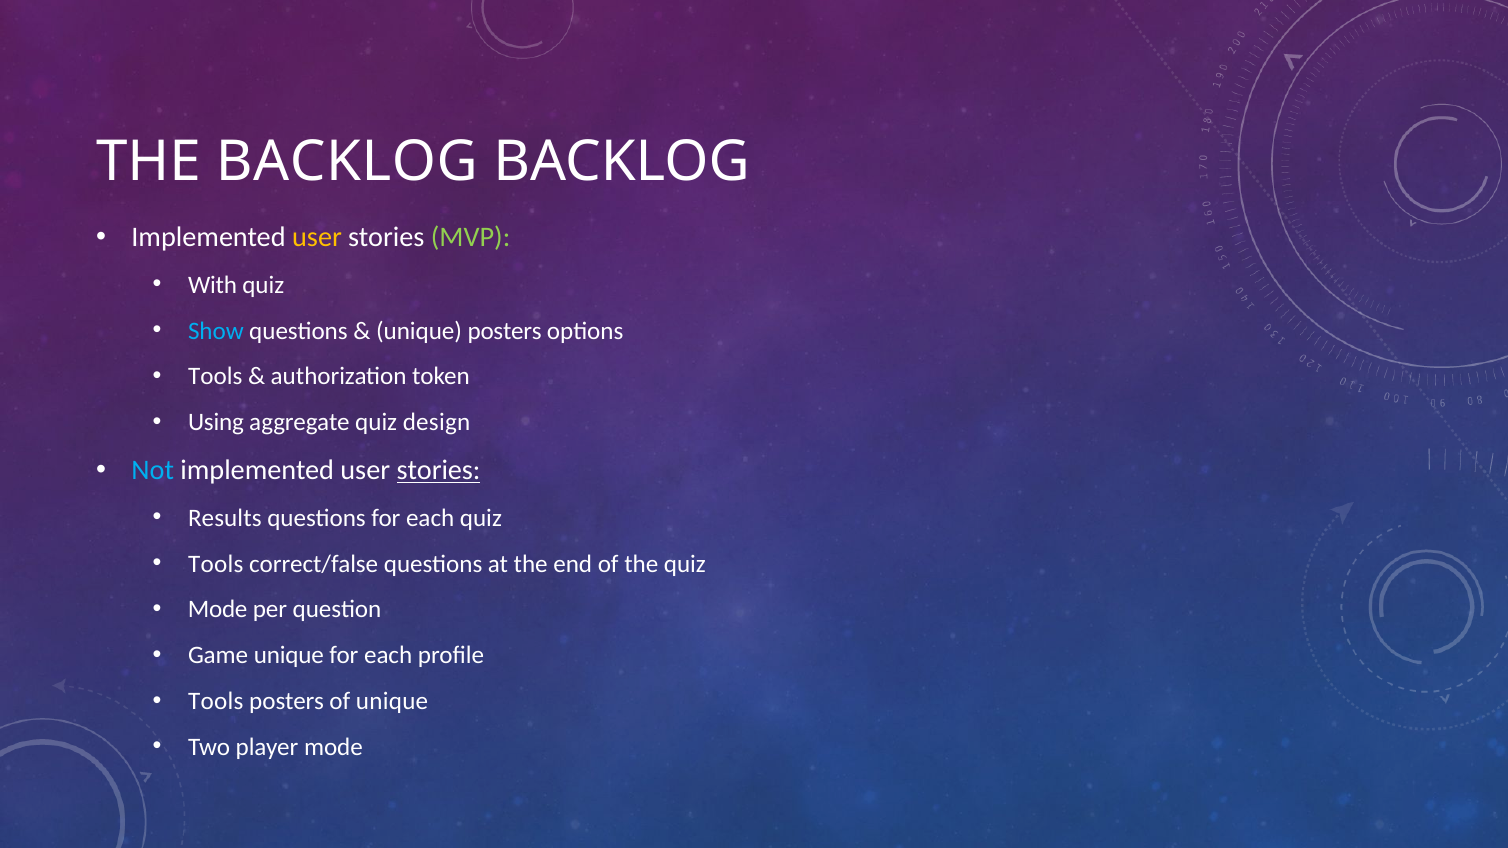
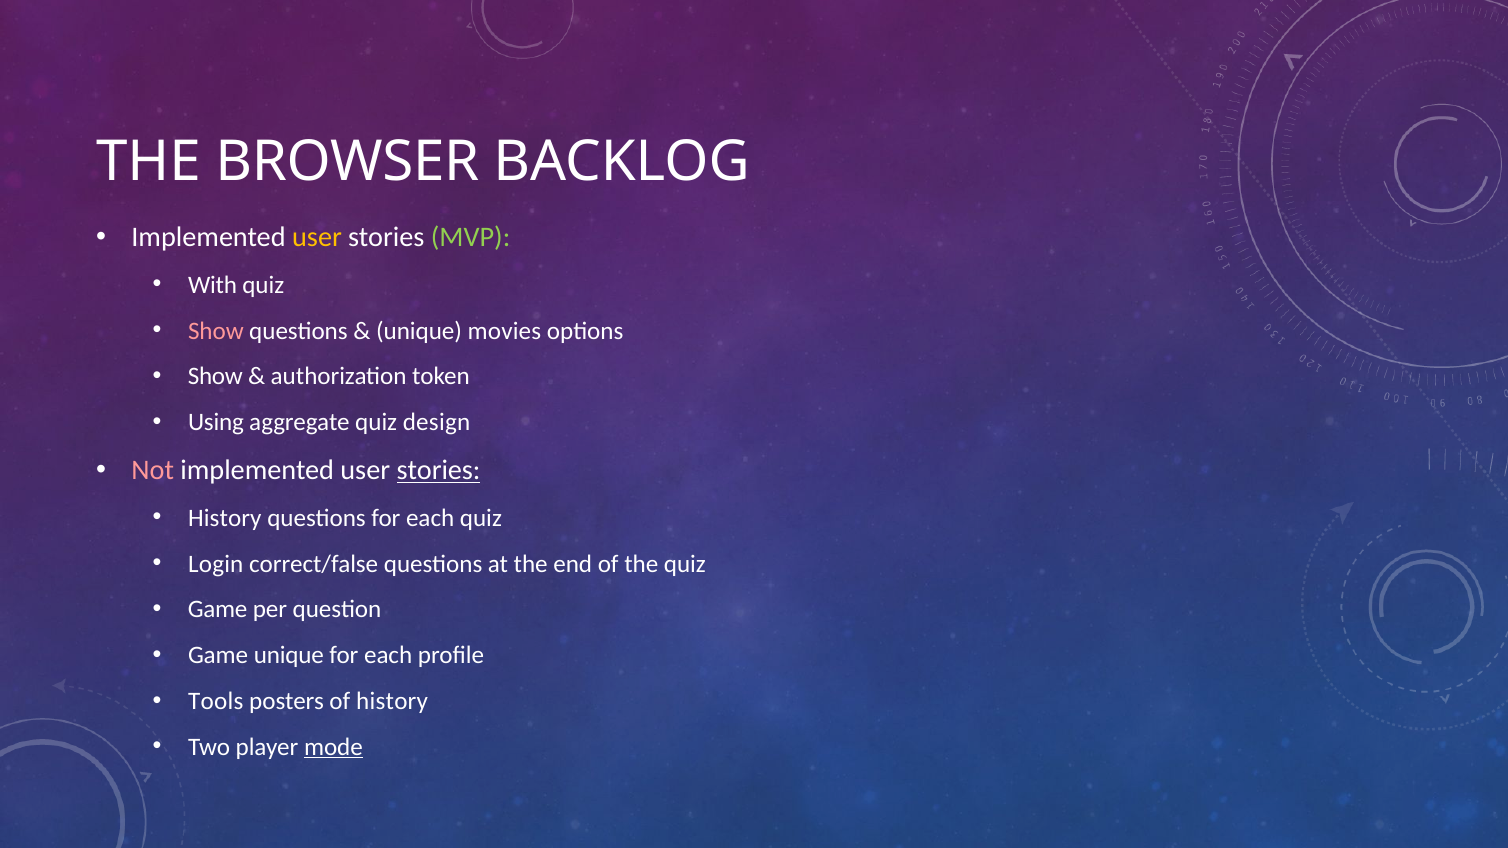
THE BACKLOG: BACKLOG -> BROWSER (347, 162)
Show colour: light blue -> pink (216, 331)
unique posters: posters -> movies (504, 331)
Tools: Tools -> Show (215, 377)
Not colour: light blue -> pink (153, 471)
Results: Results -> History (225, 518)
Tools: Tools -> Login (216, 564)
Mode: Mode -> Game (218, 610)
of unique: unique -> history (392, 701)
mode underline: none -> present (333, 747)
